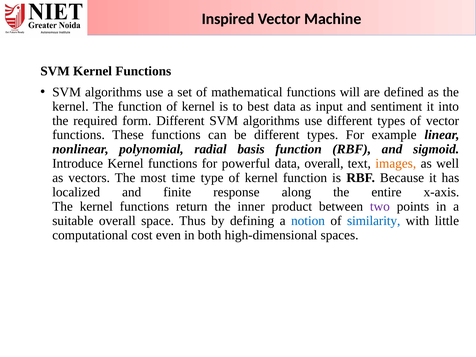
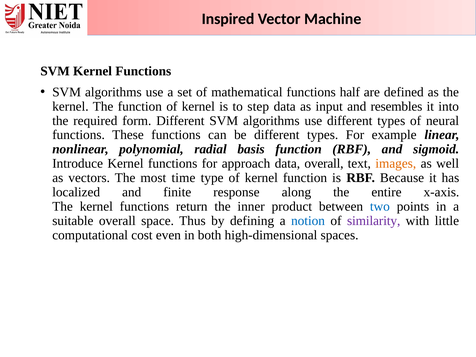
will: will -> half (350, 92)
best: best -> step (258, 106)
sentiment: sentiment -> resembles (396, 106)
of vector: vector -> neural (443, 121)
powerful: powerful -> approach (246, 164)
two colour: purple -> blue (380, 206)
similarity colour: blue -> purple (374, 221)
